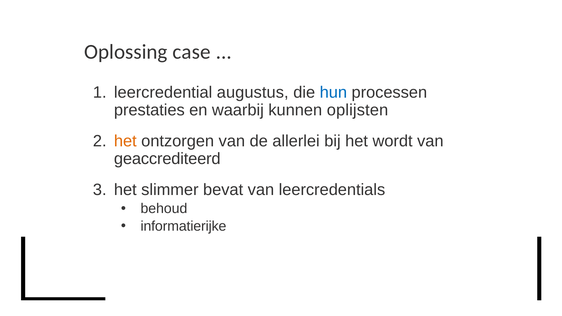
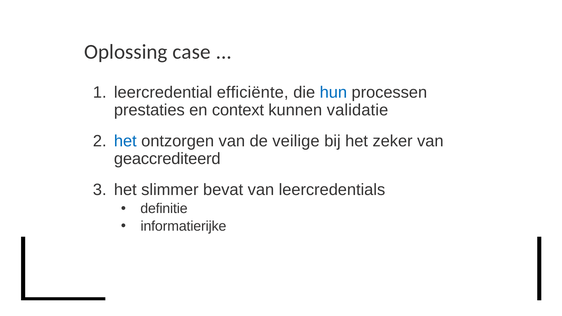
augustus: augustus -> efficiënte (253, 93)
waarbij: waarbij -> context (238, 110)
oplijsten: oplijsten -> validatie (358, 110)
het colour: orange -> blue (125, 141)
allerlei: allerlei -> veilige (296, 141)
wordt: wordt -> zeker (393, 141)
behoud: behoud -> definitie (164, 209)
